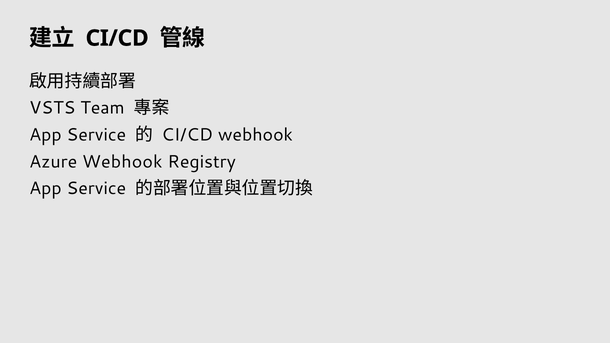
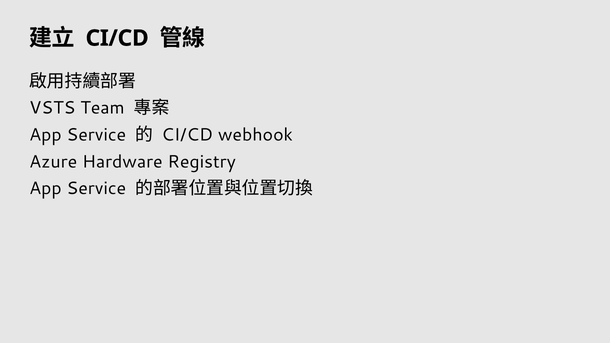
Azure Webhook: Webhook -> Hardware (122, 162)
